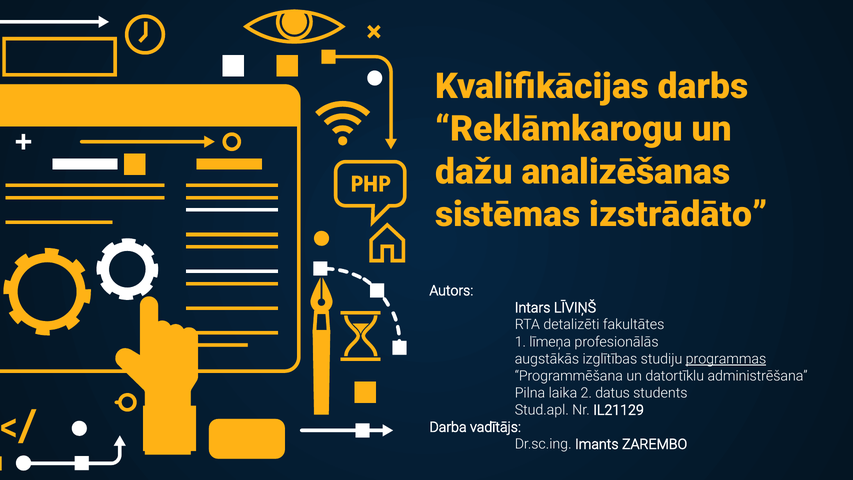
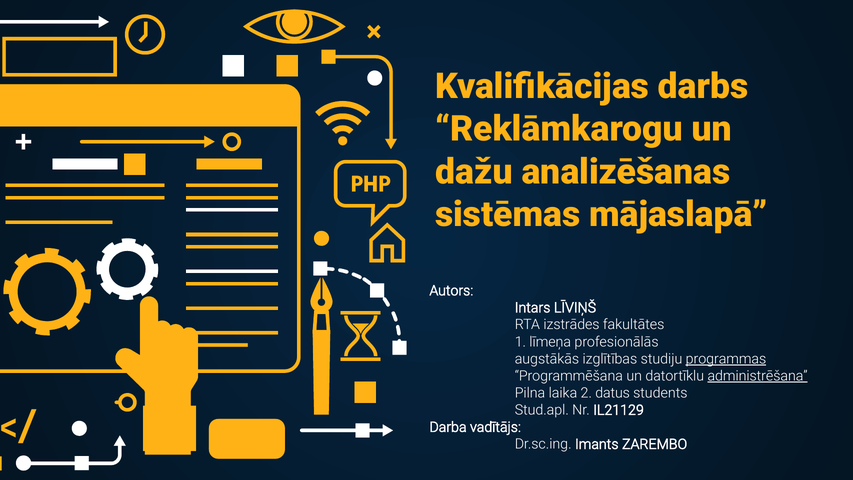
izstrādāto: izstrādāto -> mājaslapā (678, 214)
detalizēti: detalizēti -> izstrādes (571, 325)
administrēšana underline: none -> present (758, 376)
